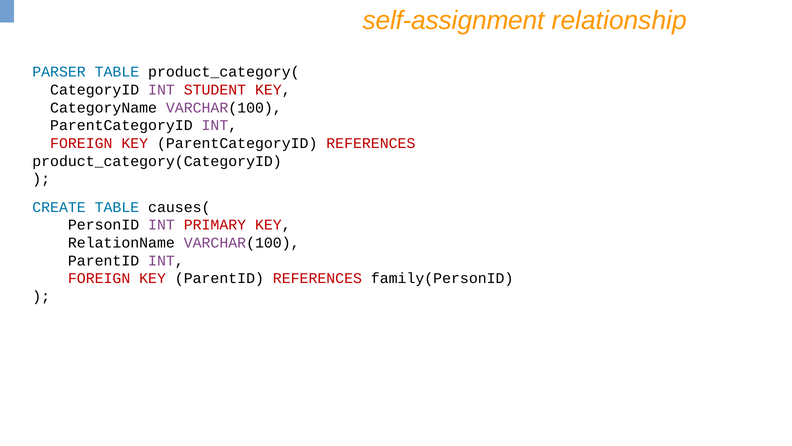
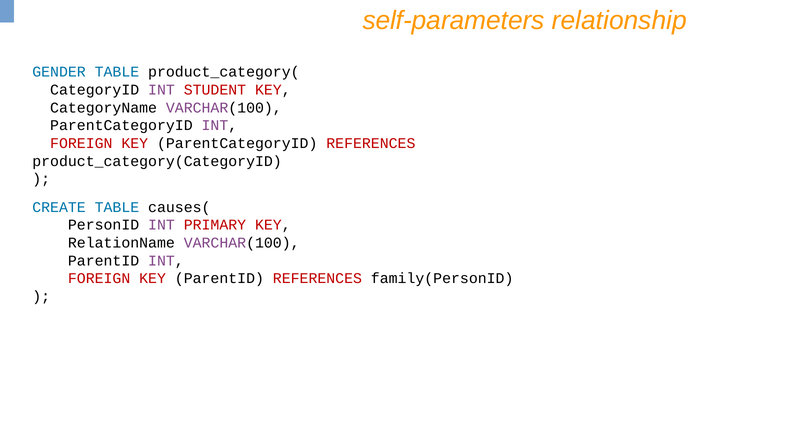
self-assignment: self-assignment -> self-parameters (454, 21)
PARSER: PARSER -> GENDER (59, 72)
